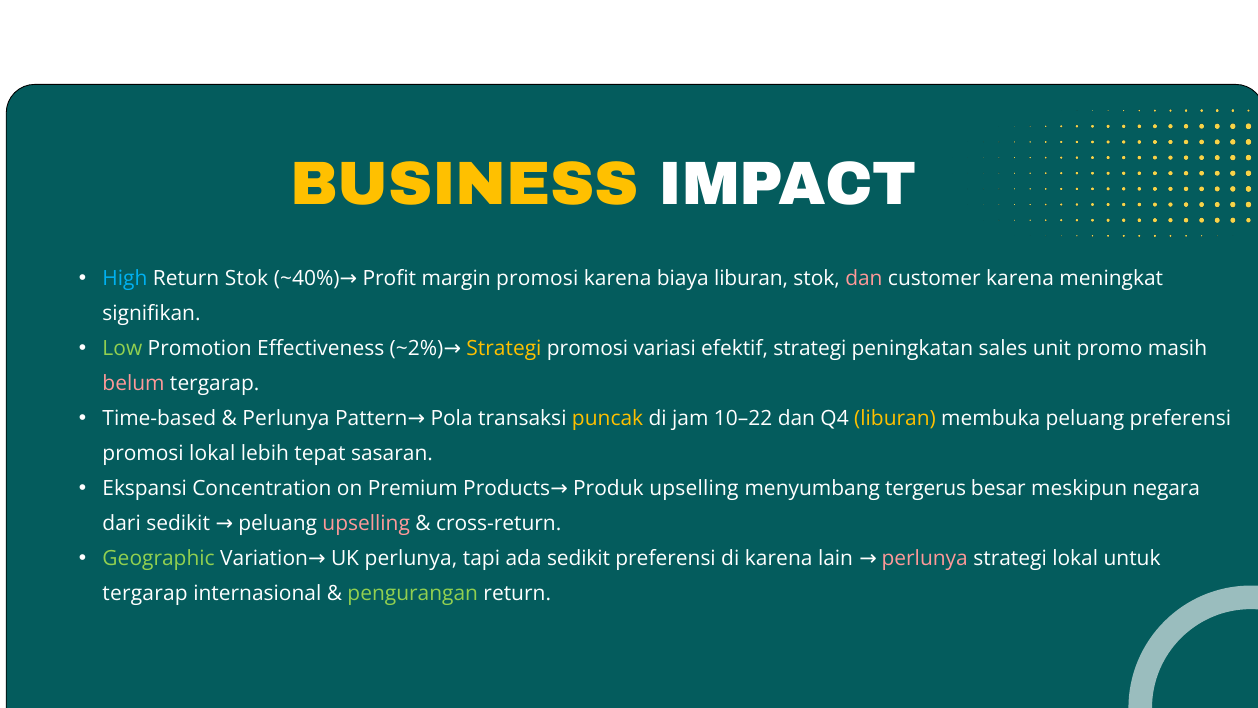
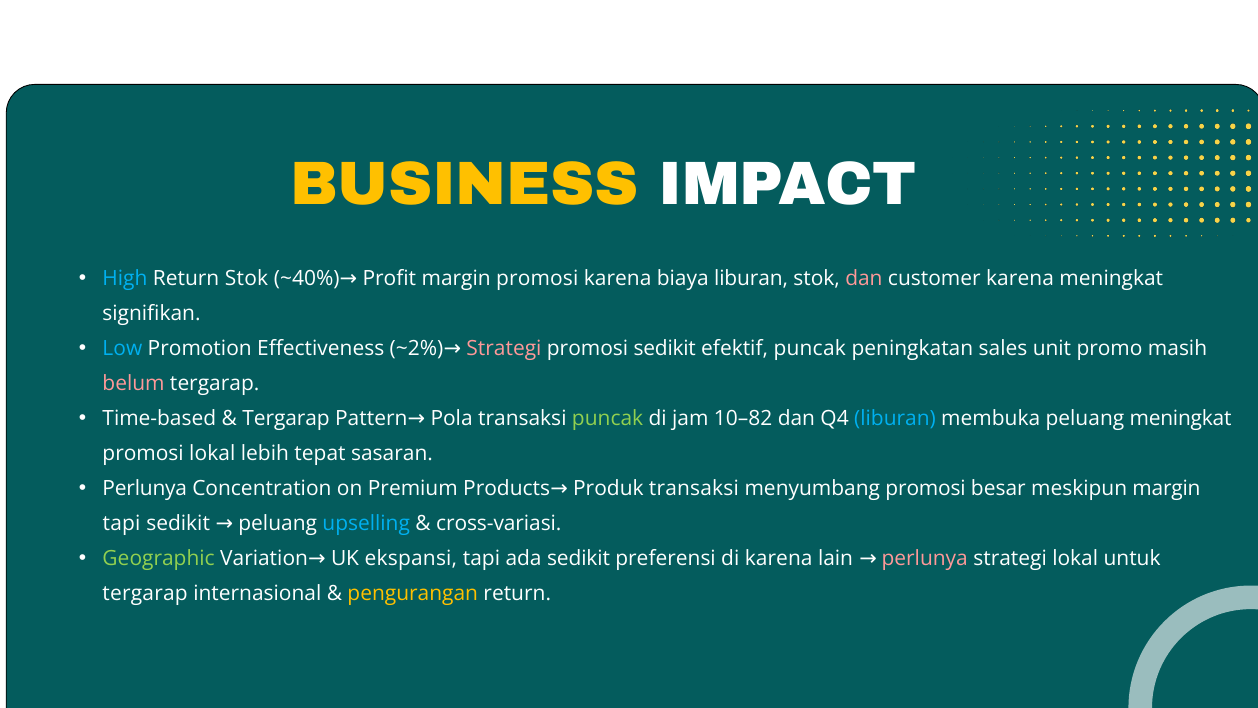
Low colour: light green -> light blue (122, 349)
Strategi colour: yellow -> pink (504, 349)
promosi variasi: variasi -> sedikit (665, 349)
efektif strategi: strategi -> puncak (810, 349)
Perlunya: Perlunya -> Tergarap (286, 419)
puncak colour: yellow -> light green (608, 419)
10–22: 10–22 -> 10–82 (743, 419)
liburan colour: yellow -> light blue (895, 419)
peluang preferensi: preferensi -> meningkat (1181, 419)
Ekspansi: Ekspansi -> Perlunya (145, 489)
Produk upselling: upselling -> transaksi (694, 489)
menyumbang tergerus: tergerus -> promosi (926, 489)
meskipun negara: negara -> margin (1166, 489)
dari: dari -> tapi (122, 523)
upselling colour: pink -> light blue (366, 523)
cross-return: cross-return -> cross-variasi (499, 523)
UK perlunya: perlunya -> ekspansi (411, 558)
pengurangan colour: light green -> yellow (413, 593)
